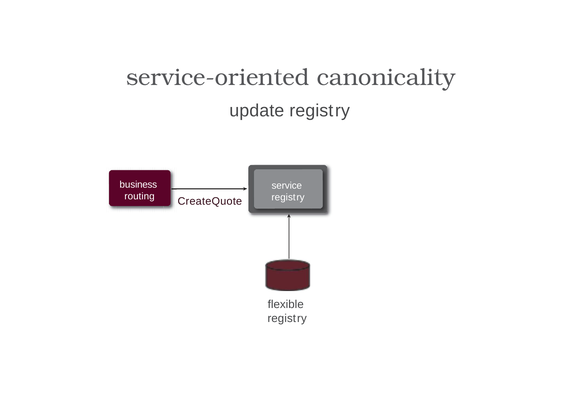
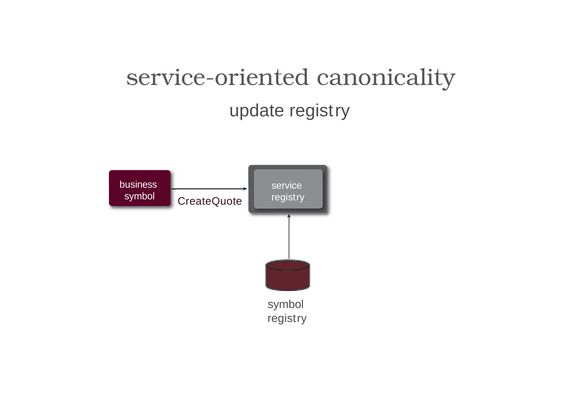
routing: routing -> symbol (140, 196)
flexible: flexible -> symbol (286, 304)
